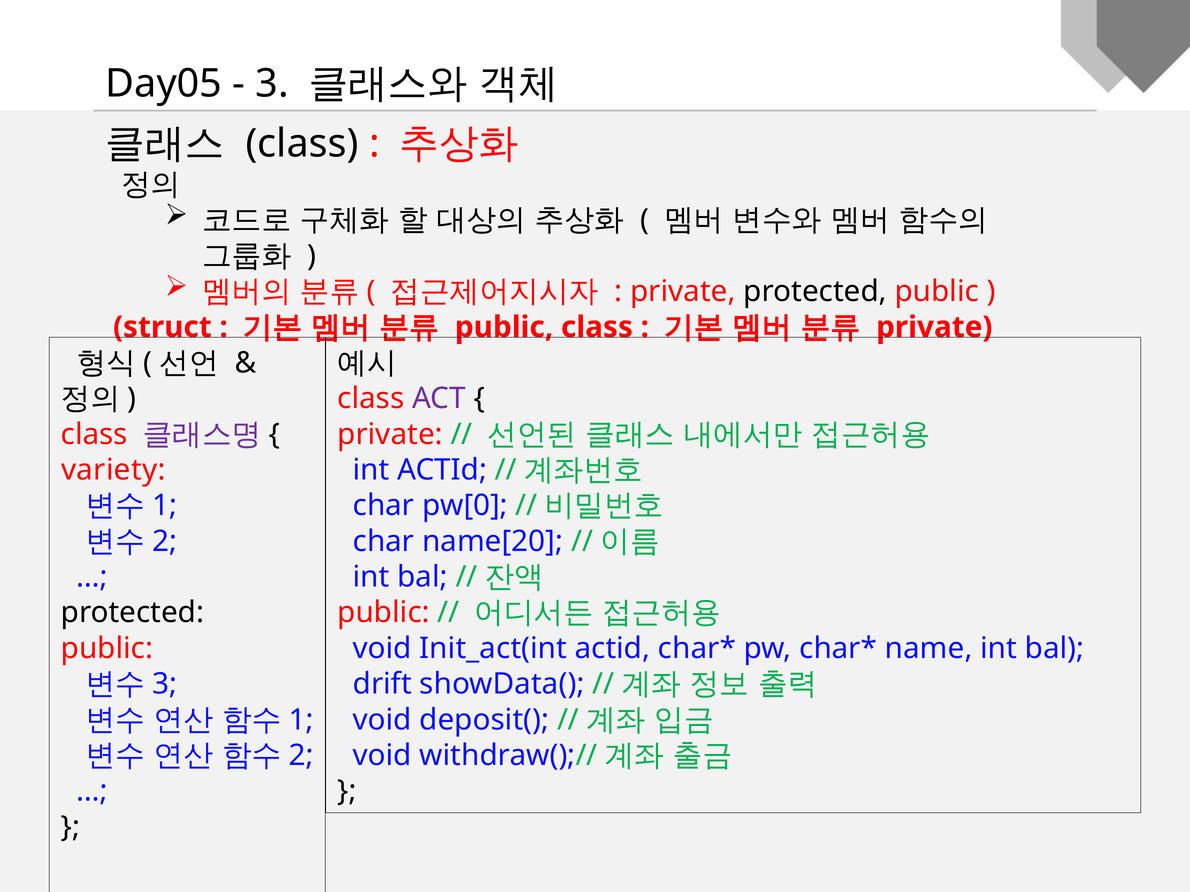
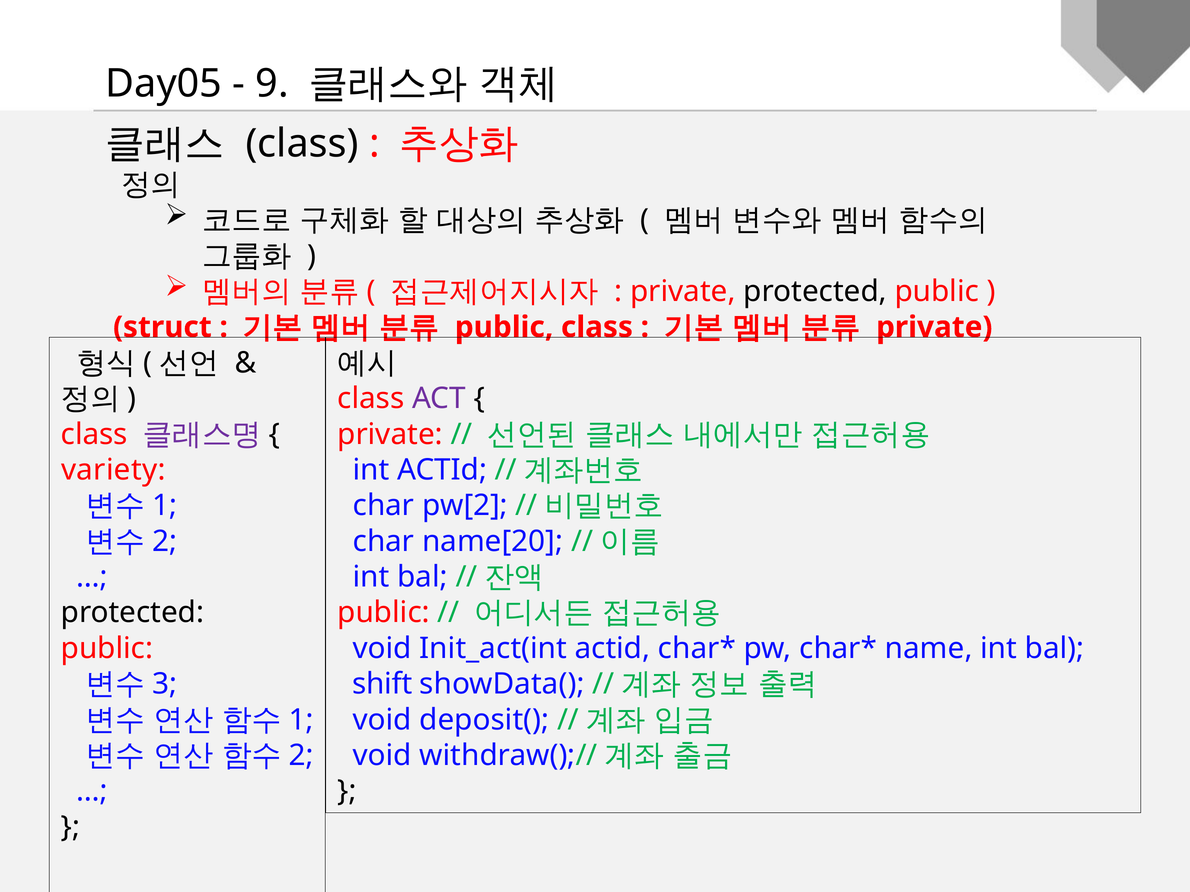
3: 3 -> 9 (272, 83)
pw[0: pw[0 -> pw[2 (465, 506)
drift: drift -> shift (382, 684)
